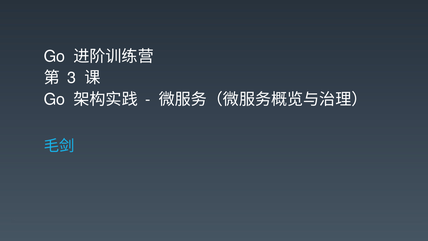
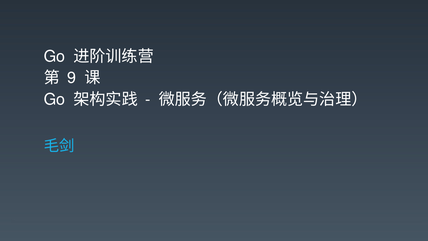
3: 3 -> 9 (72, 78)
